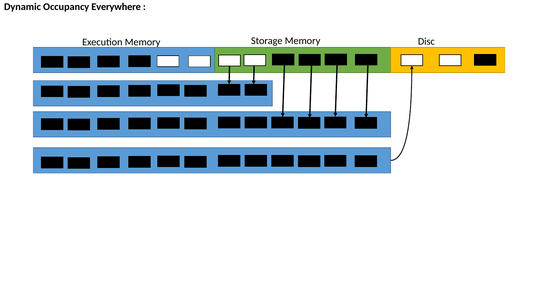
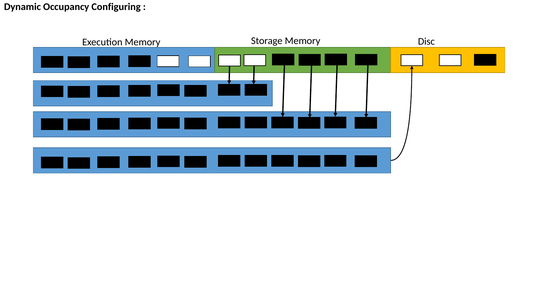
Everywhere: Everywhere -> Configuring (116, 7)
